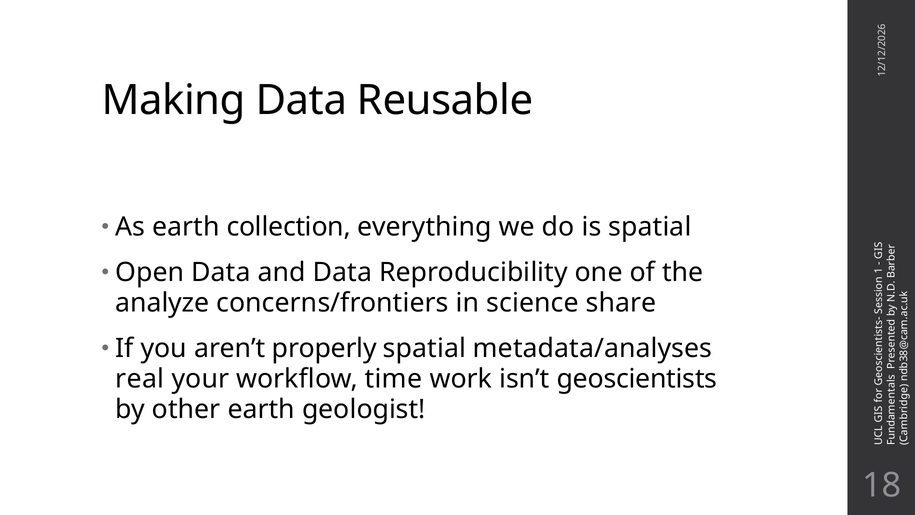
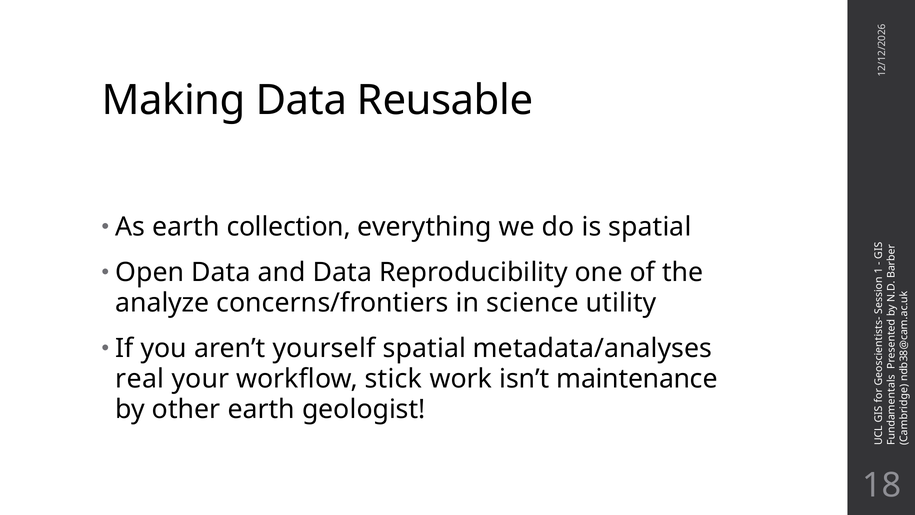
share: share -> utility (621, 303)
properly: properly -> yourself (324, 348)
time: time -> stick (394, 379)
geoscientists: geoscientists -> maintenance (637, 379)
